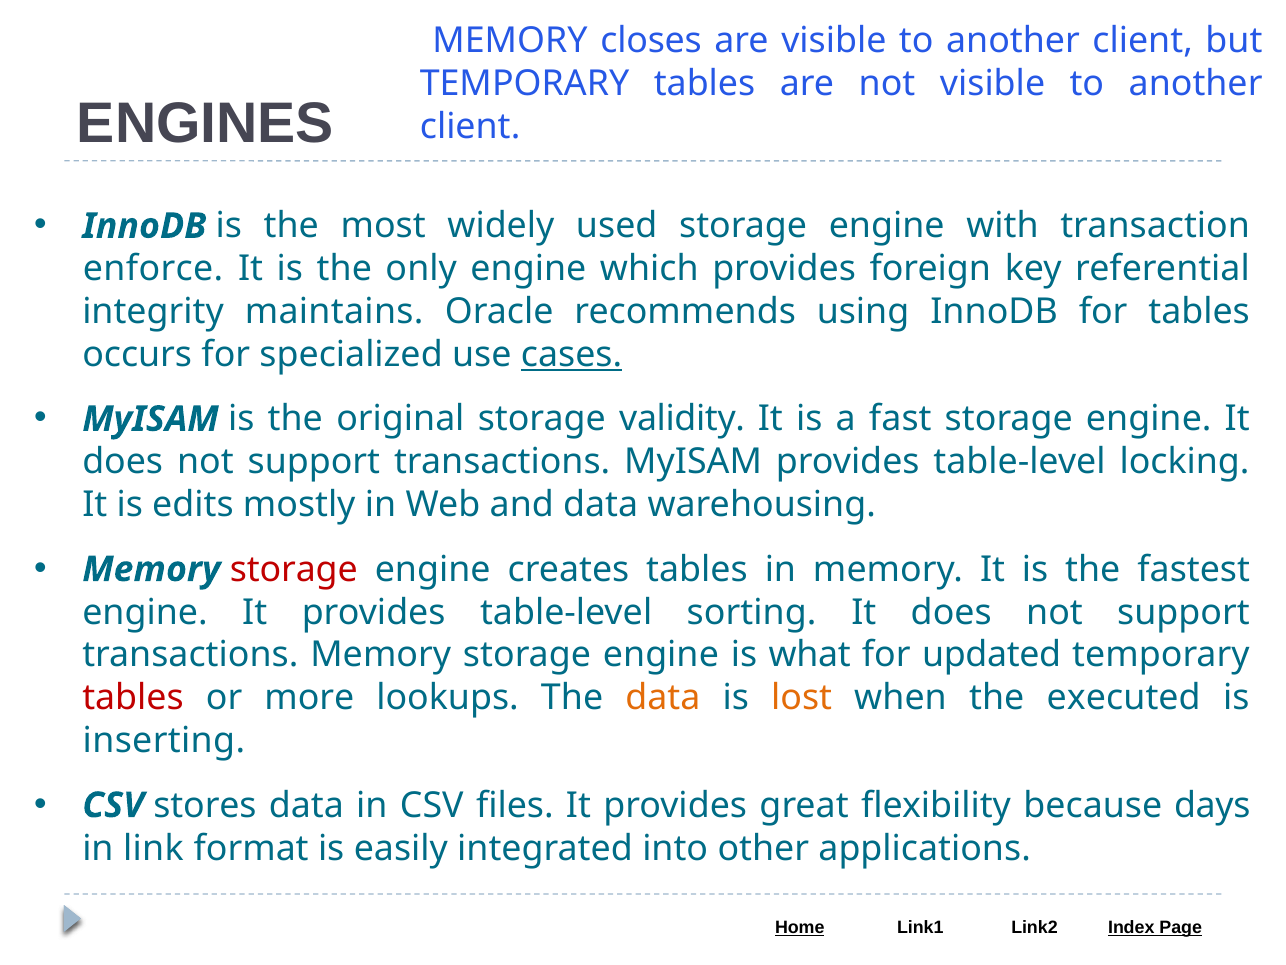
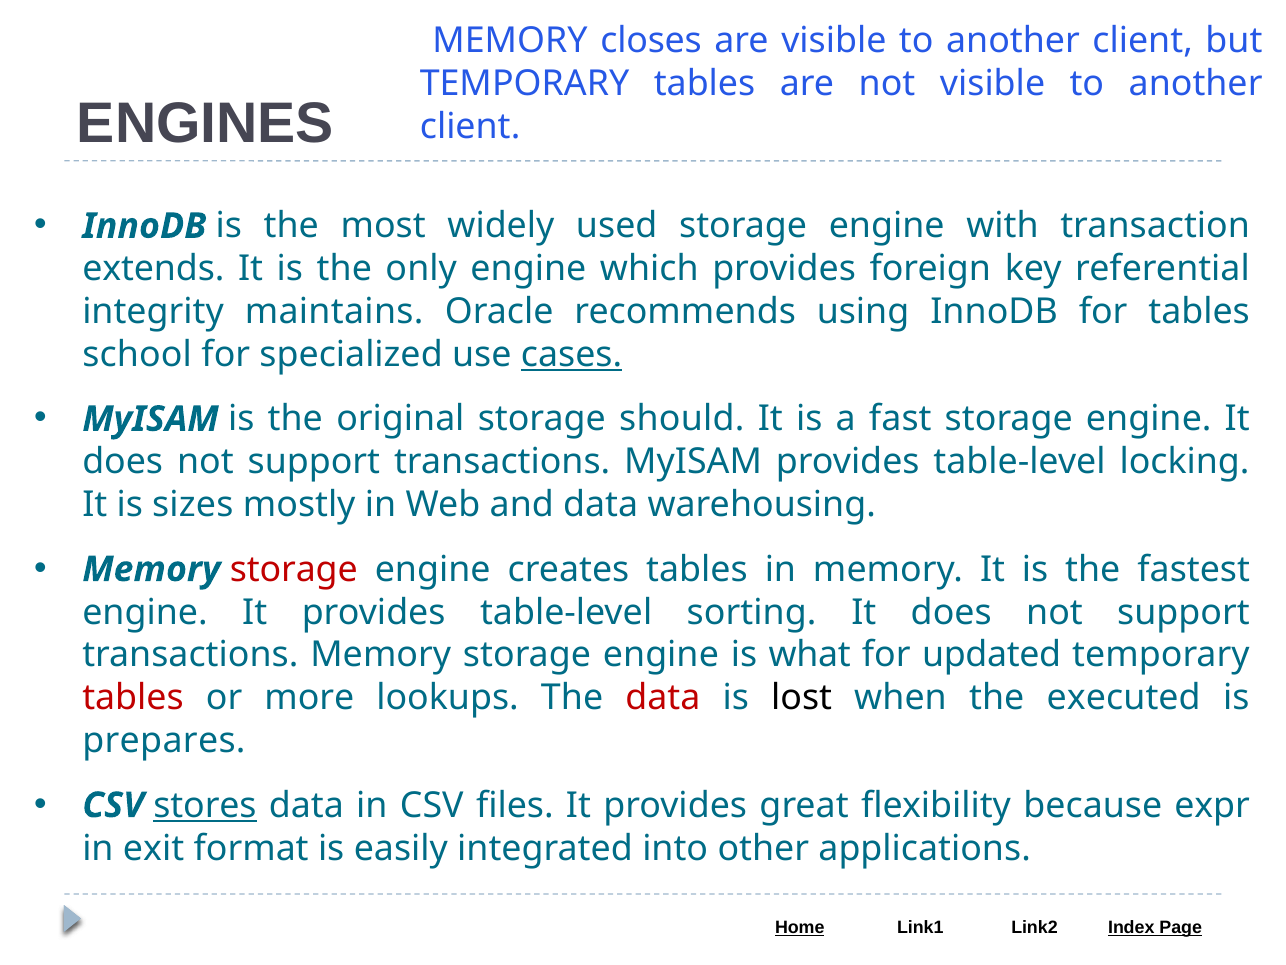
enforce: enforce -> extends (153, 269)
occurs: occurs -> school (137, 355)
validity: validity -> should (682, 419)
edits: edits -> sizes (193, 505)
data colour: orange -> red (663, 698)
lost colour: orange -> black (802, 698)
inserting: inserting -> prepares (164, 741)
stores underline: none -> present (205, 805)
days: days -> expr (1212, 805)
link: link -> exit (154, 848)
